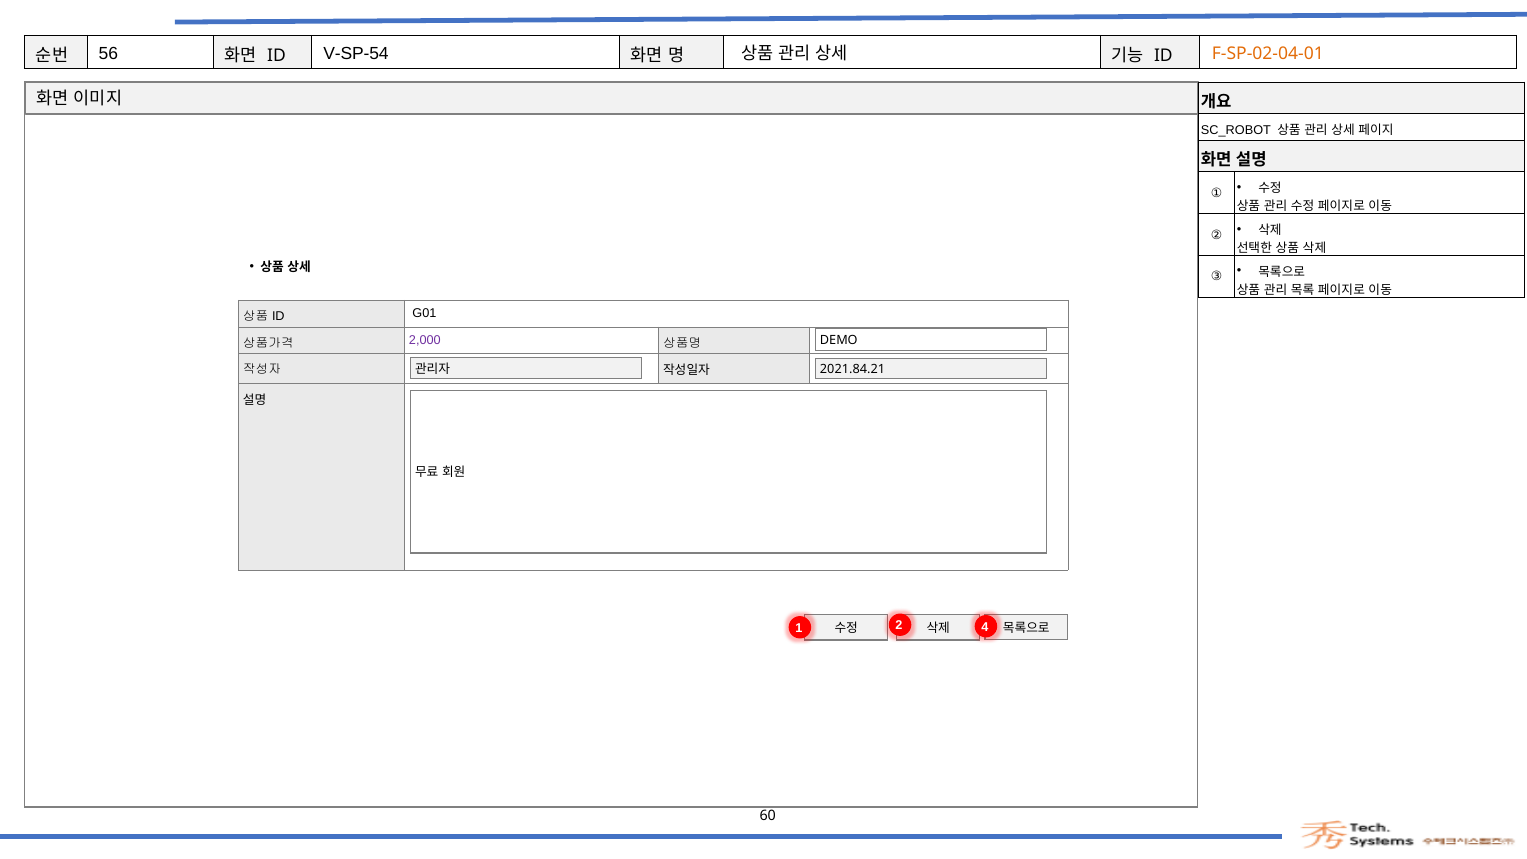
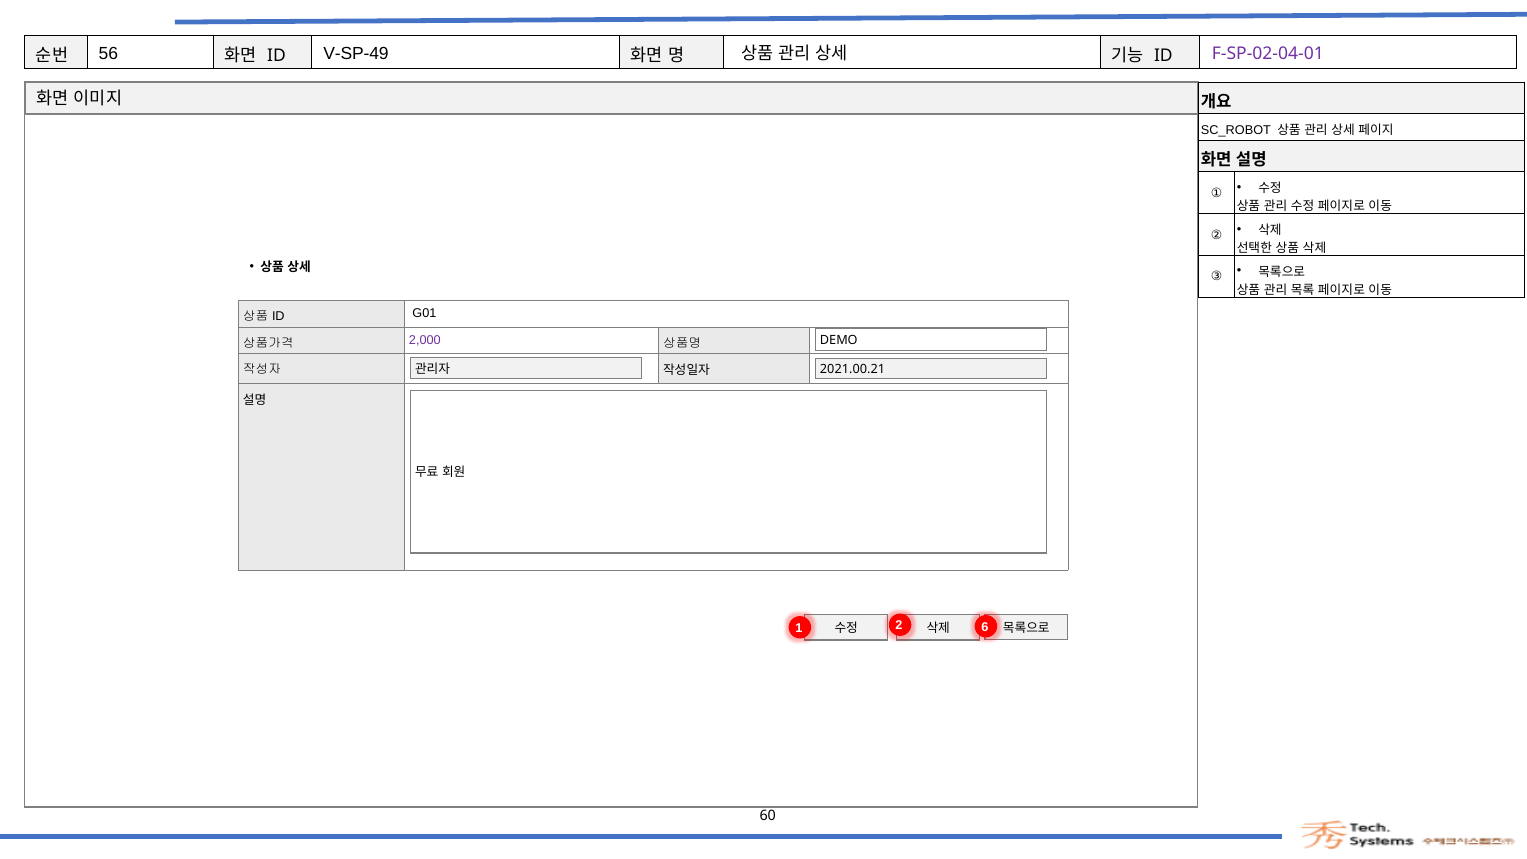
V-SP-54: V-SP-54 -> V-SP-49 (356, 54)
F-SP-02-04-01 colour: orange -> purple (1268, 54)
2021.84.21: 2021.84.21 -> 2021.00.21 (853, 370)
4: 4 -> 6 (985, 627)
